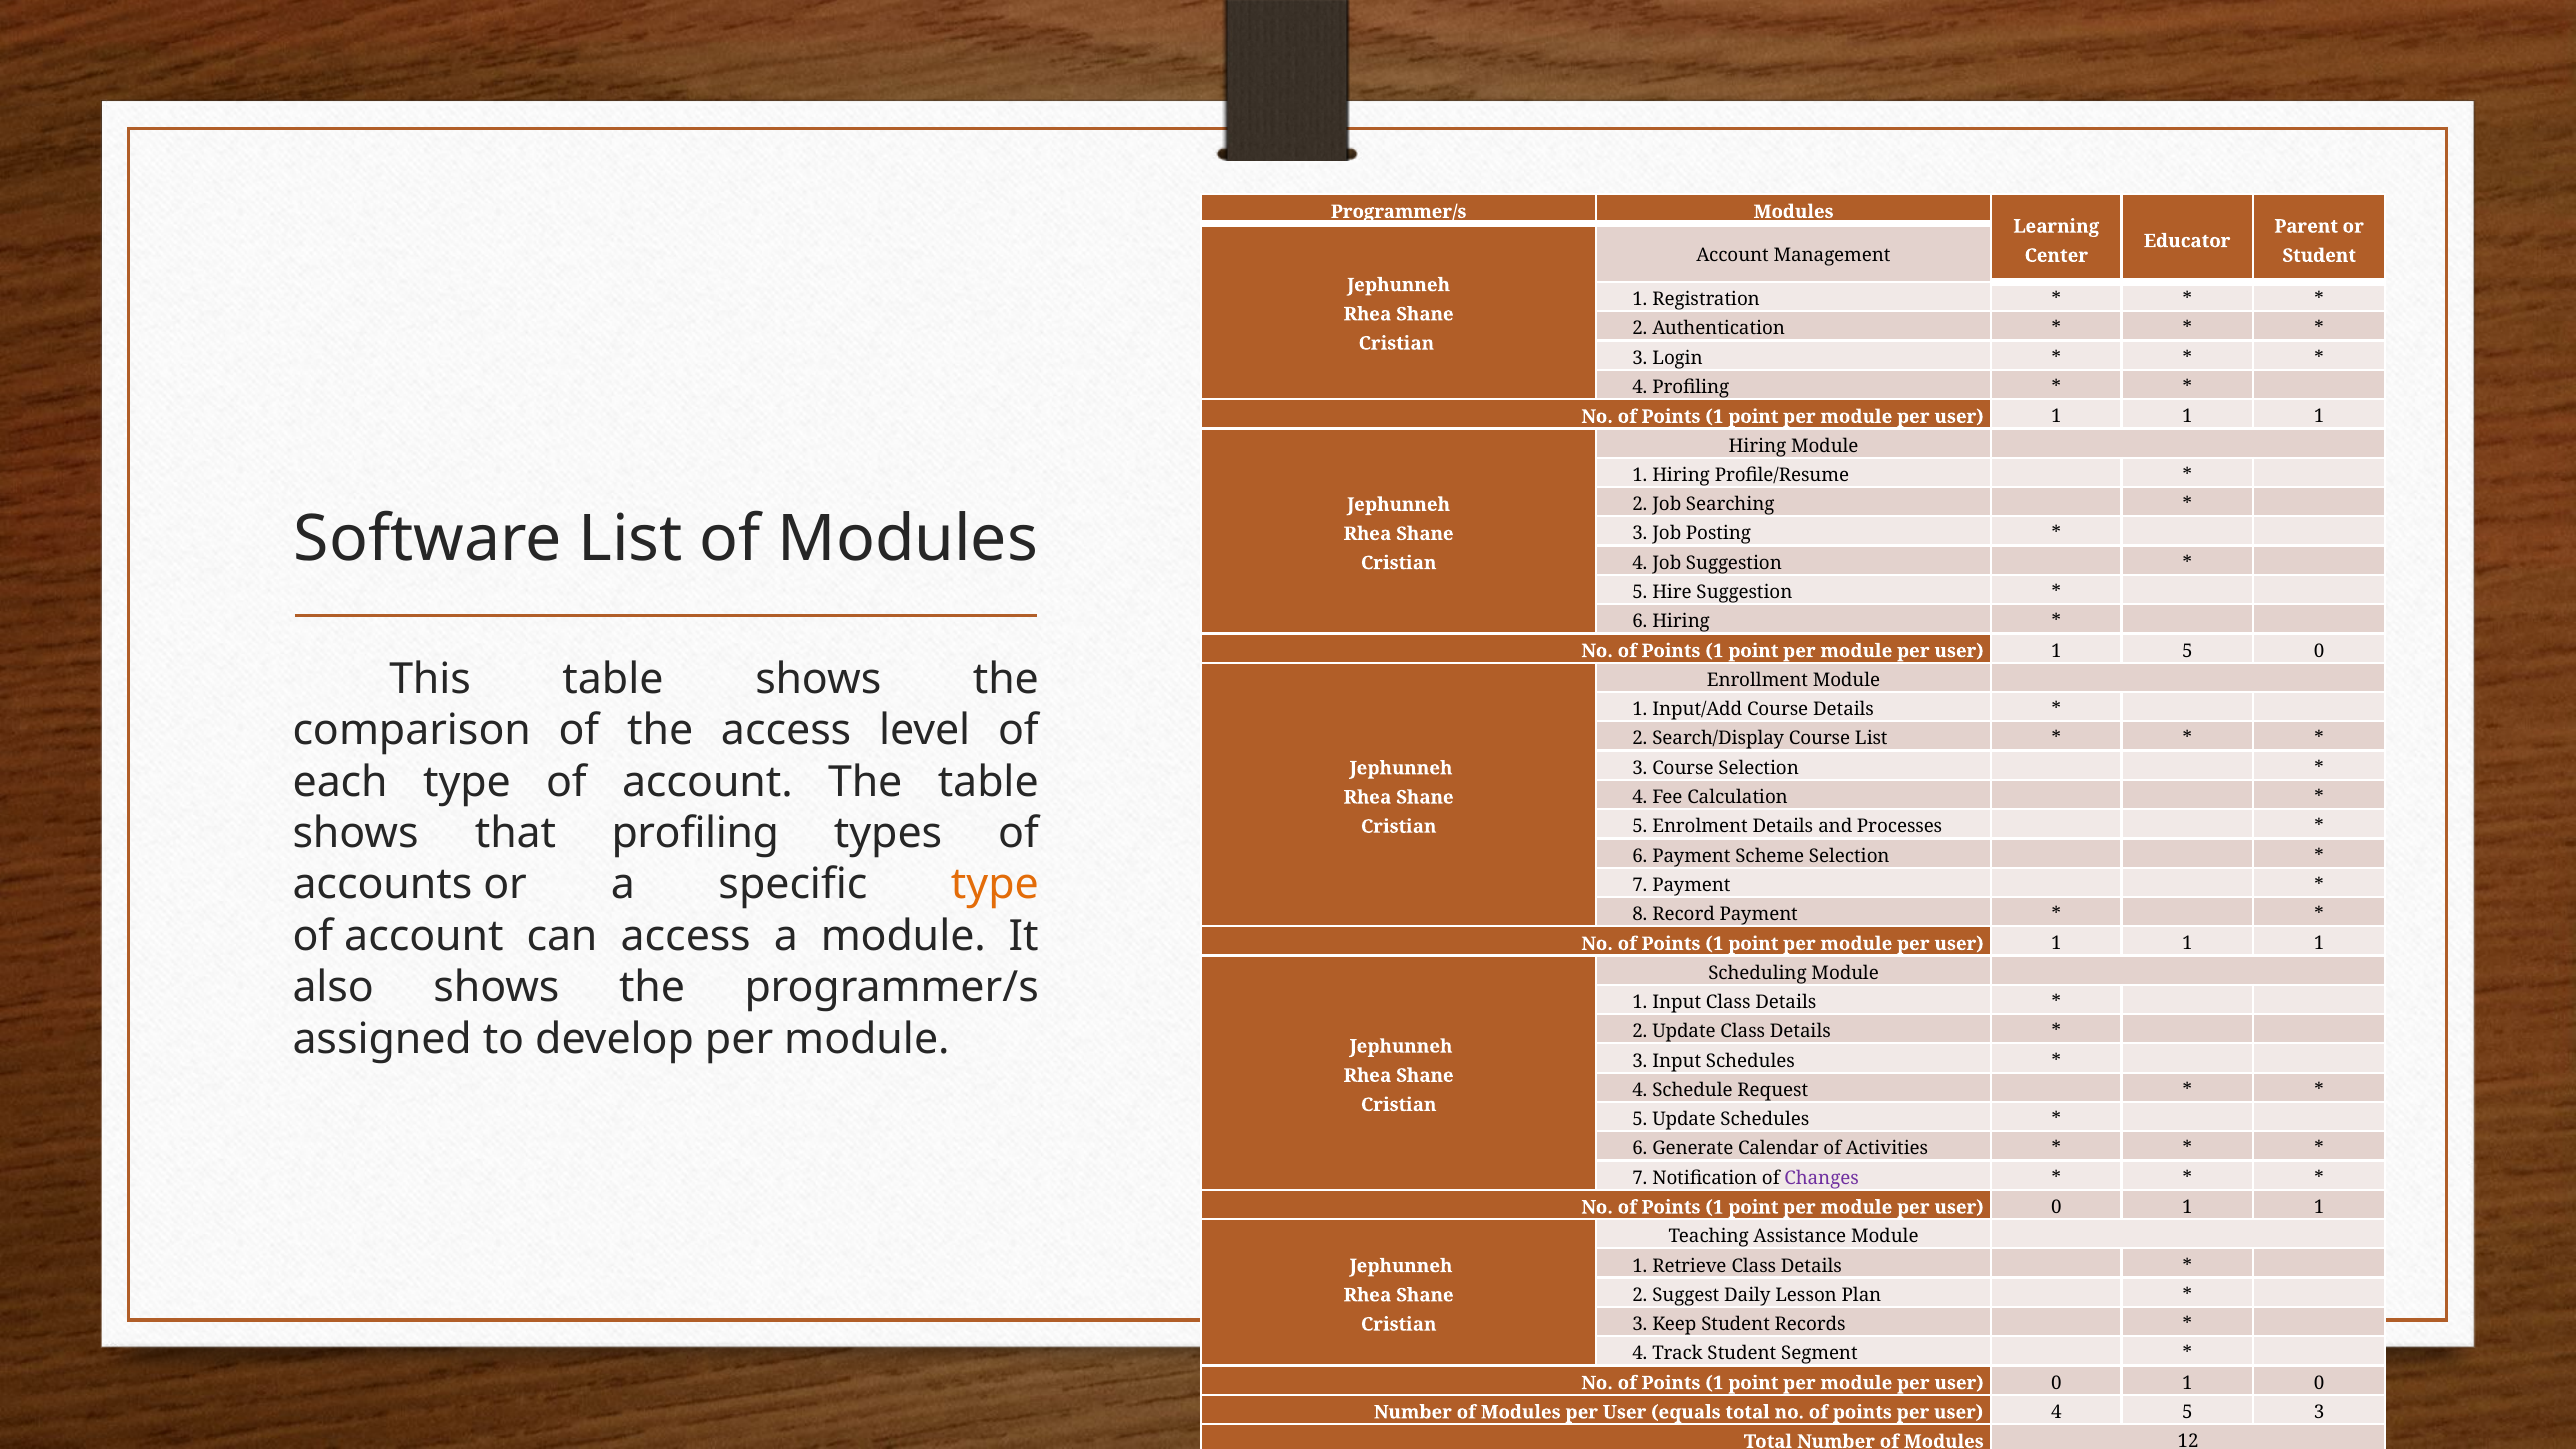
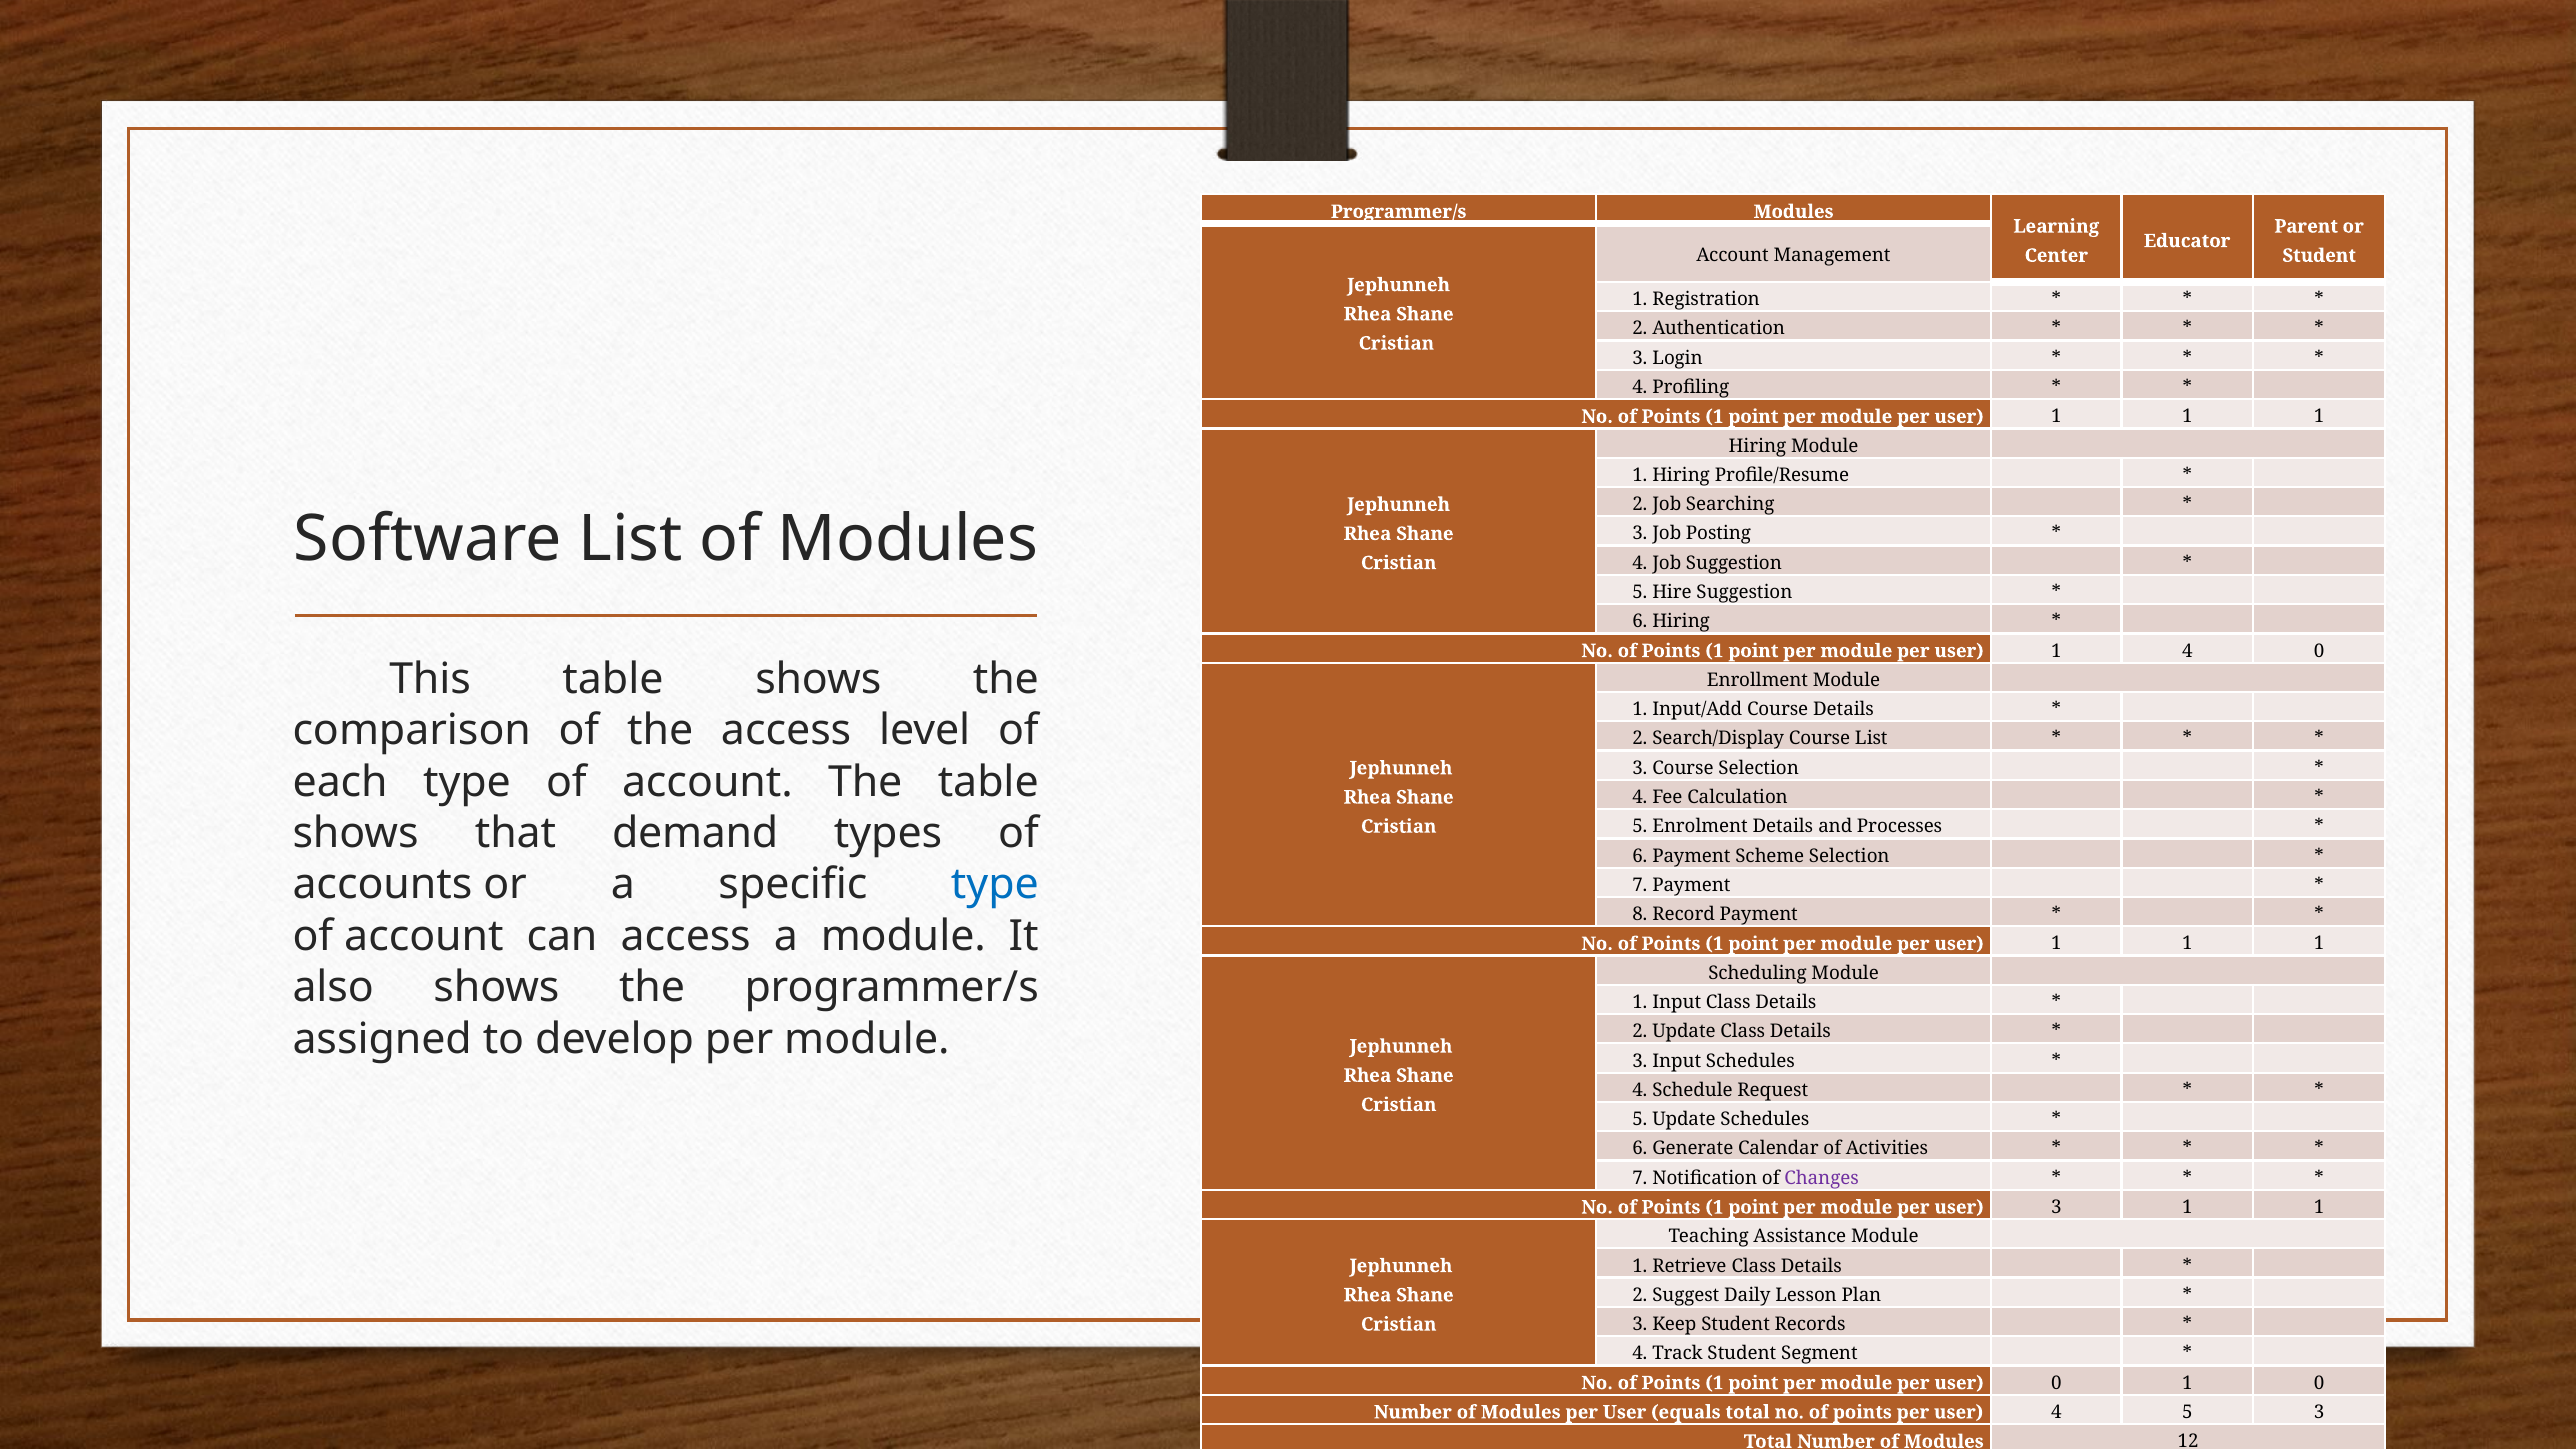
1 5: 5 -> 4 (2187, 651)
that profiling: profiling -> demand (695, 833)
type colour: orange -> blue (995, 885)
0: 0 -> 3 (2056, 1207)
